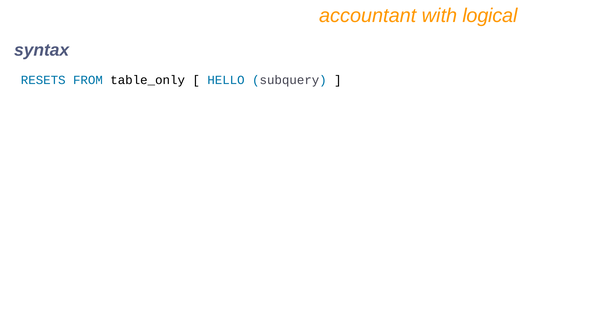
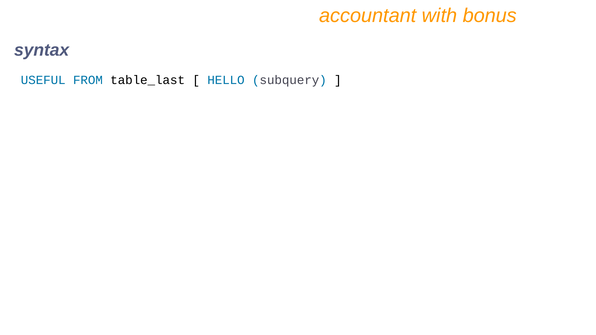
logical: logical -> bonus (490, 16)
RESETS: RESETS -> USEFUL (43, 80)
table_only: table_only -> table_last (148, 80)
